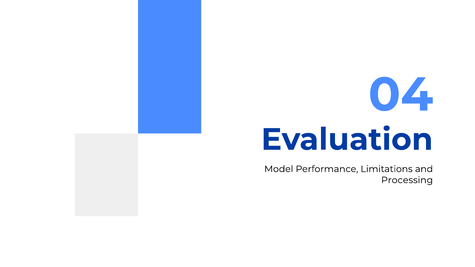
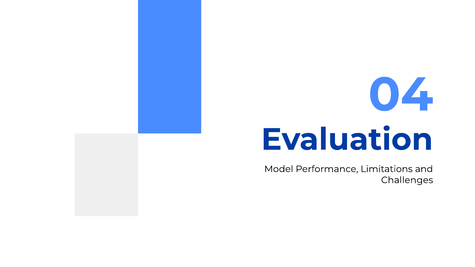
Processing: Processing -> Challenges (407, 180)
